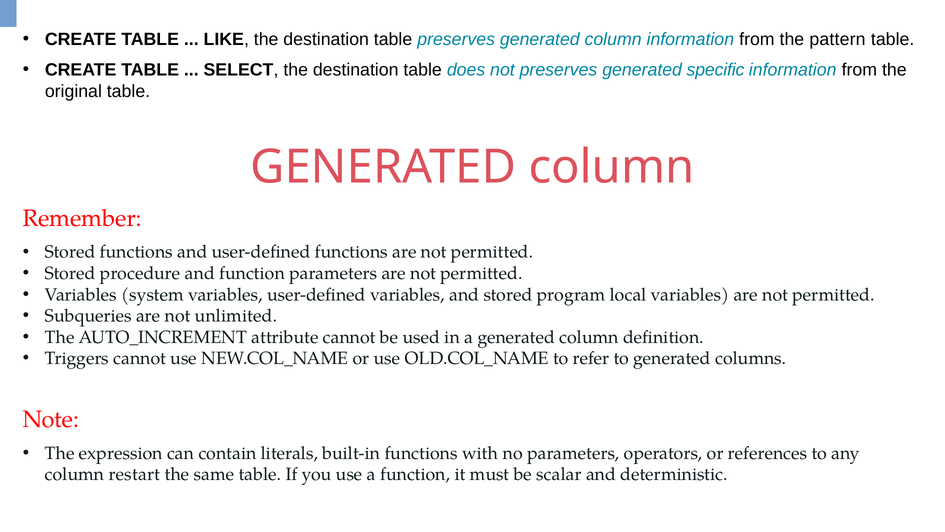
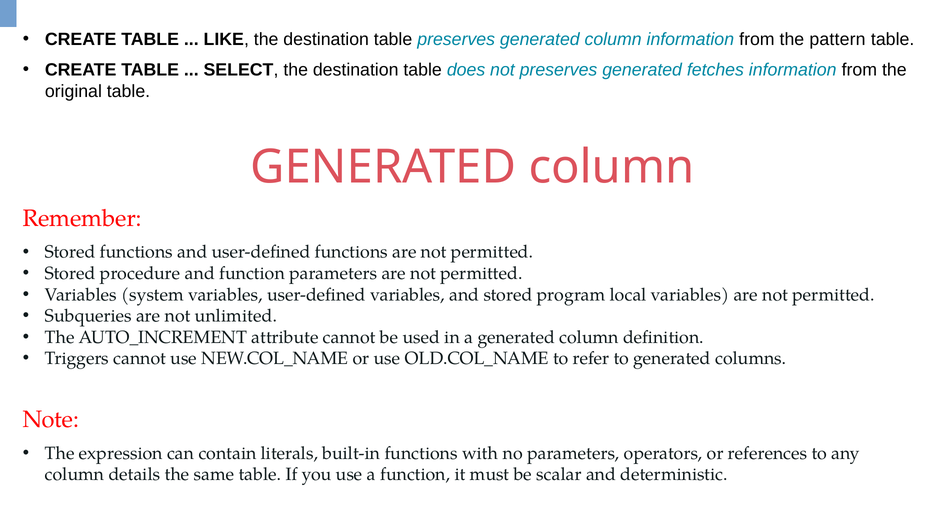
specific: specific -> fetches (715, 70)
restart: restart -> details (134, 474)
